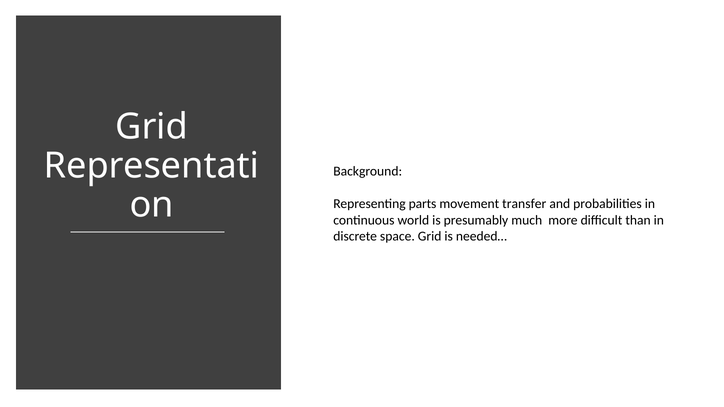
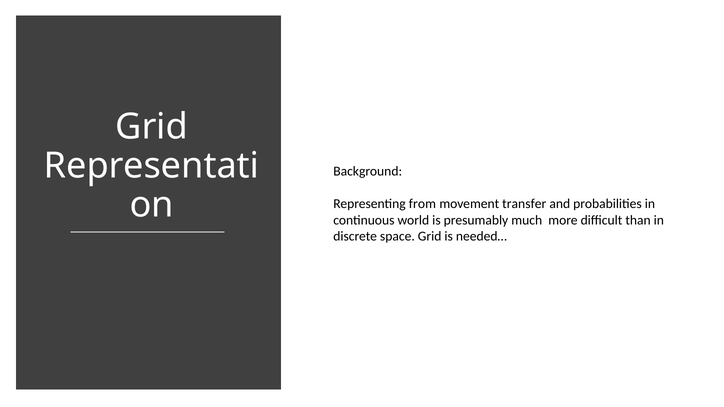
parts: parts -> from (422, 204)
